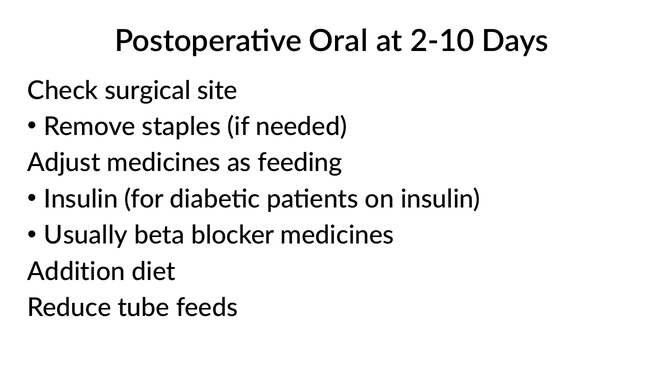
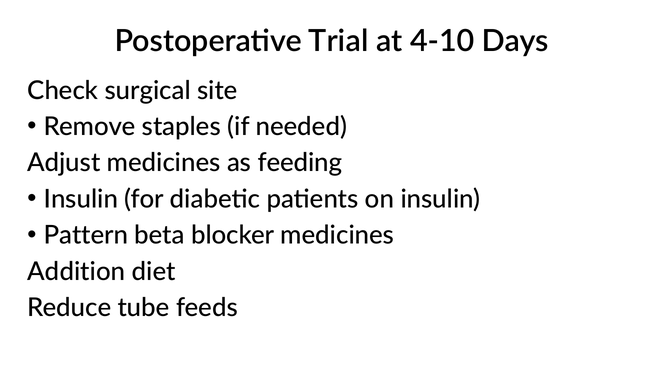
Oral: Oral -> Trial (338, 41)
2-10: 2-10 -> 4-10 (442, 41)
Usually: Usually -> Pattern (86, 235)
